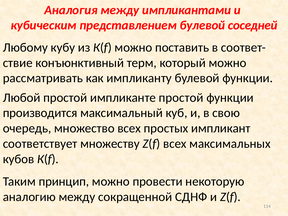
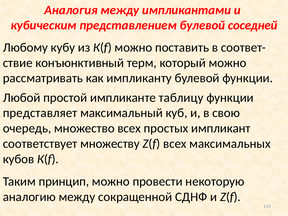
импликанте простой: простой -> таблицу (181, 98)
производится: производится -> представляет (40, 113)
